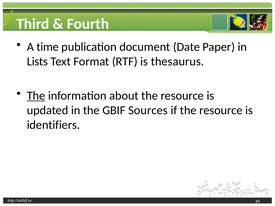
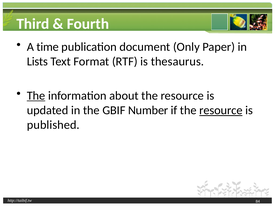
Date: Date -> Only (186, 47)
Sources: Sources -> Number (148, 110)
resource underline: none -> present (221, 110)
identifiers: identifiers -> published (53, 125)
